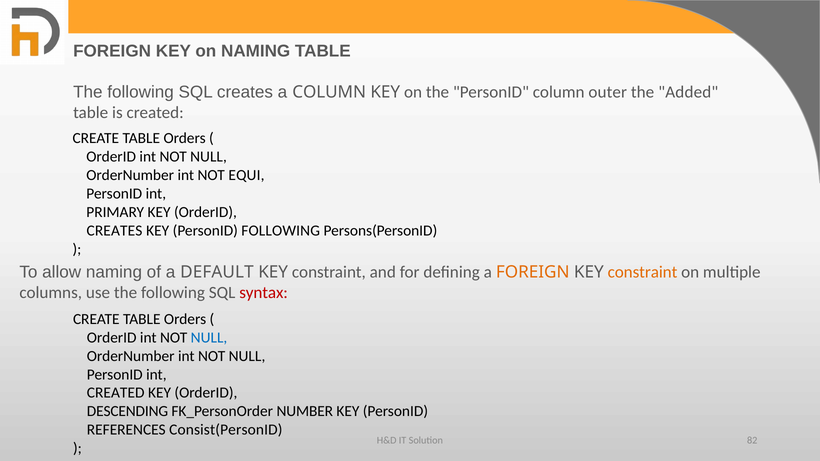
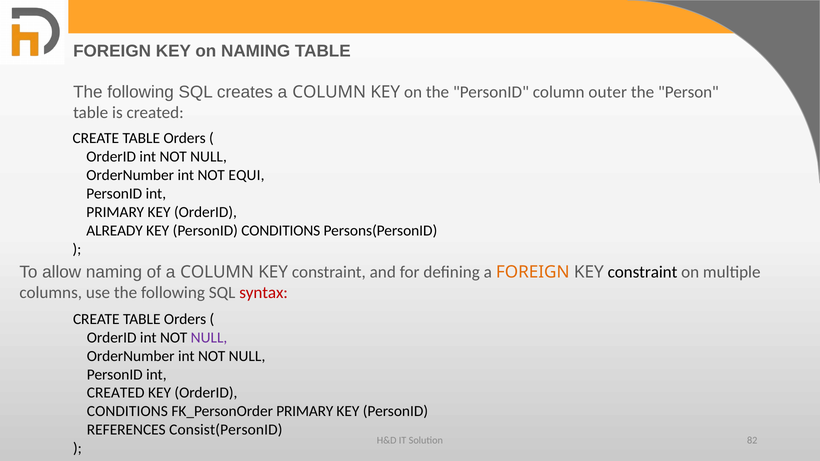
Added: Added -> Person (688, 92)
CREATES: CREATES -> ALREADY (115, 231)
PersonID FOLLOWING: FOLLOWING -> CONDITIONS (281, 231)
of a DEFAULT: DEFAULT -> COLUMN (217, 272)
constraint colour: orange -> black (642, 272)
NULL colour: blue -> purple (209, 338)
DESCENDING: DESCENDING -> CONDITIONS (127, 412)
FK_PersonOrder NUMBER: NUMBER -> PRIMARY (305, 412)
